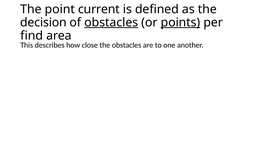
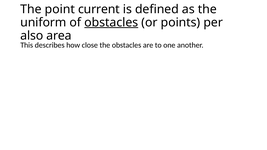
decision: decision -> uniform (43, 22)
points underline: present -> none (180, 22)
find: find -> also (32, 36)
